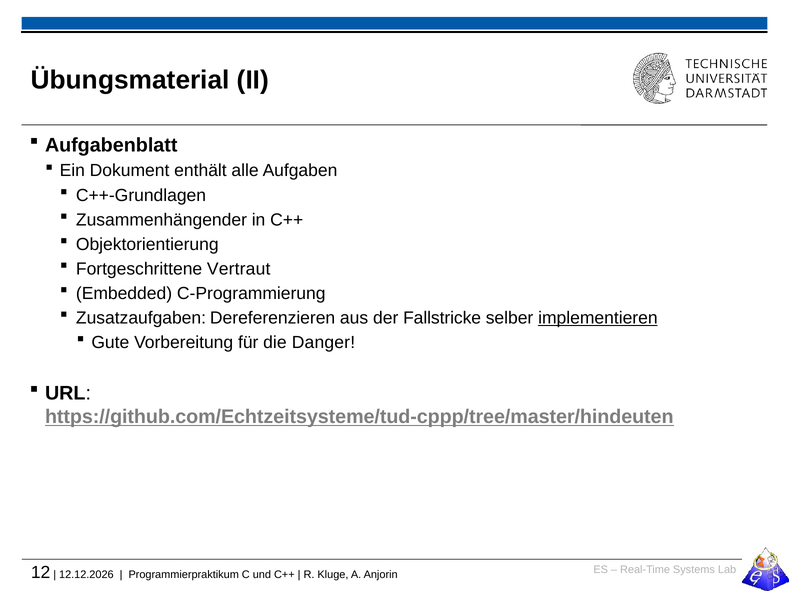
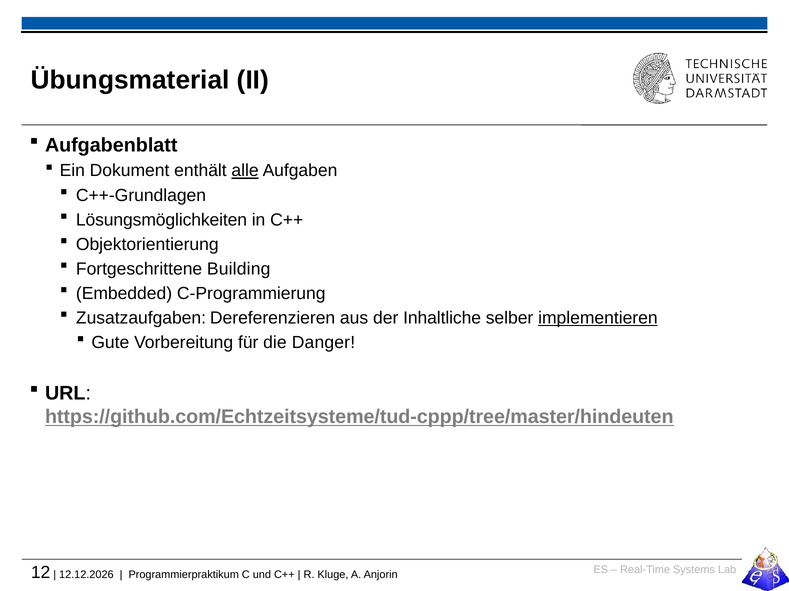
alle underline: none -> present (245, 171)
Zusammenhängender: Zusammenhängender -> Lösungsmöglichkeiten (162, 220)
Vertraut: Vertraut -> Building (239, 269)
Fallstricke: Fallstricke -> Inhaltliche (442, 318)
